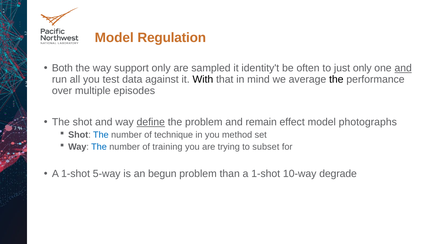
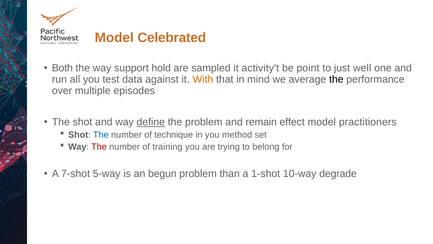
Regulation: Regulation -> Celebrated (172, 38)
support only: only -> hold (161, 68)
identity't: identity't -> activity't (260, 68)
often: often -> point (308, 68)
just only: only -> well (362, 68)
and underline: present -> none (403, 68)
With colour: black -> orange (203, 79)
photographs: photographs -> practitioners (368, 122)
The colour: blue -> red (99, 147)
subset: subset -> belong (266, 147)
1-shot: 1-shot -> 7-shot (76, 174)
